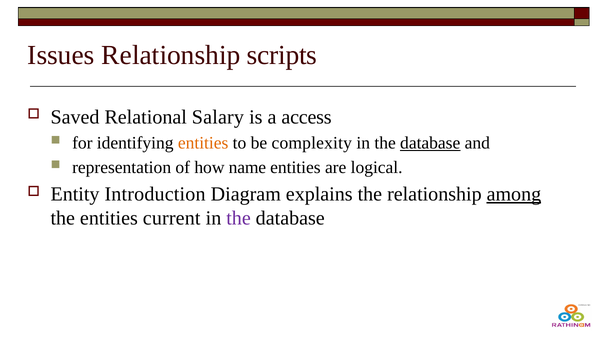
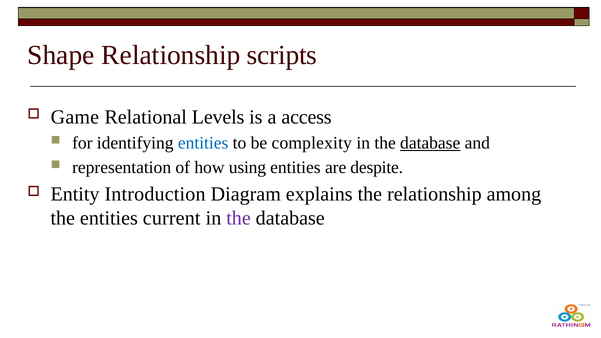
Issues: Issues -> Shape (61, 55)
Saved: Saved -> Game (75, 117)
Salary: Salary -> Levels (218, 117)
entities colour: orange -> blue (203, 143)
name: name -> using (247, 167)
logical: logical -> despite (377, 167)
among underline: present -> none (514, 194)
